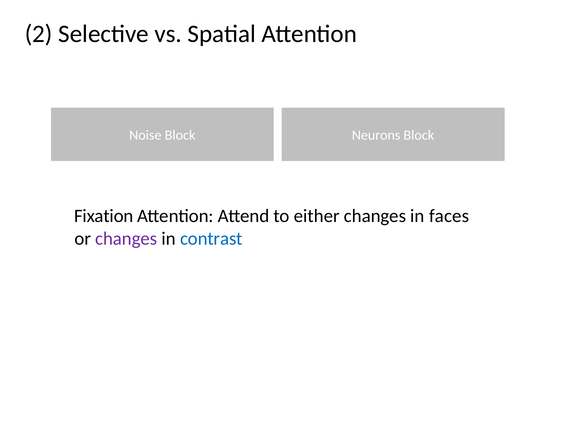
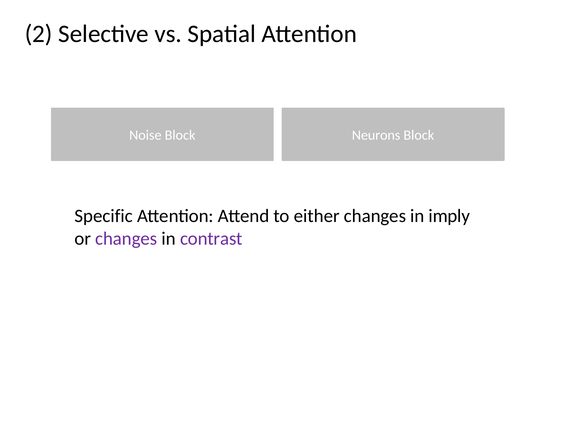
Fixation: Fixation -> Specific (104, 216)
faces: faces -> imply (449, 216)
contrast colour: blue -> purple (211, 238)
